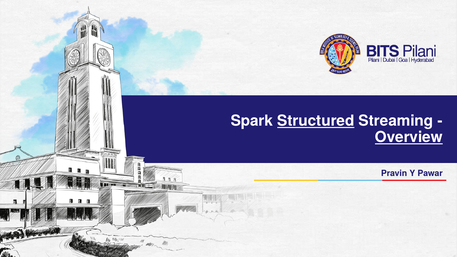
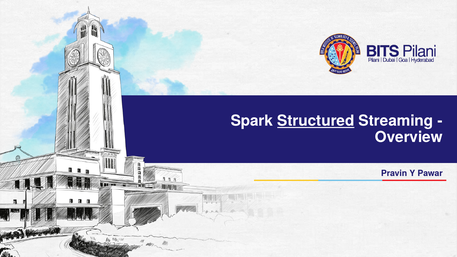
Overview underline: present -> none (409, 137)
